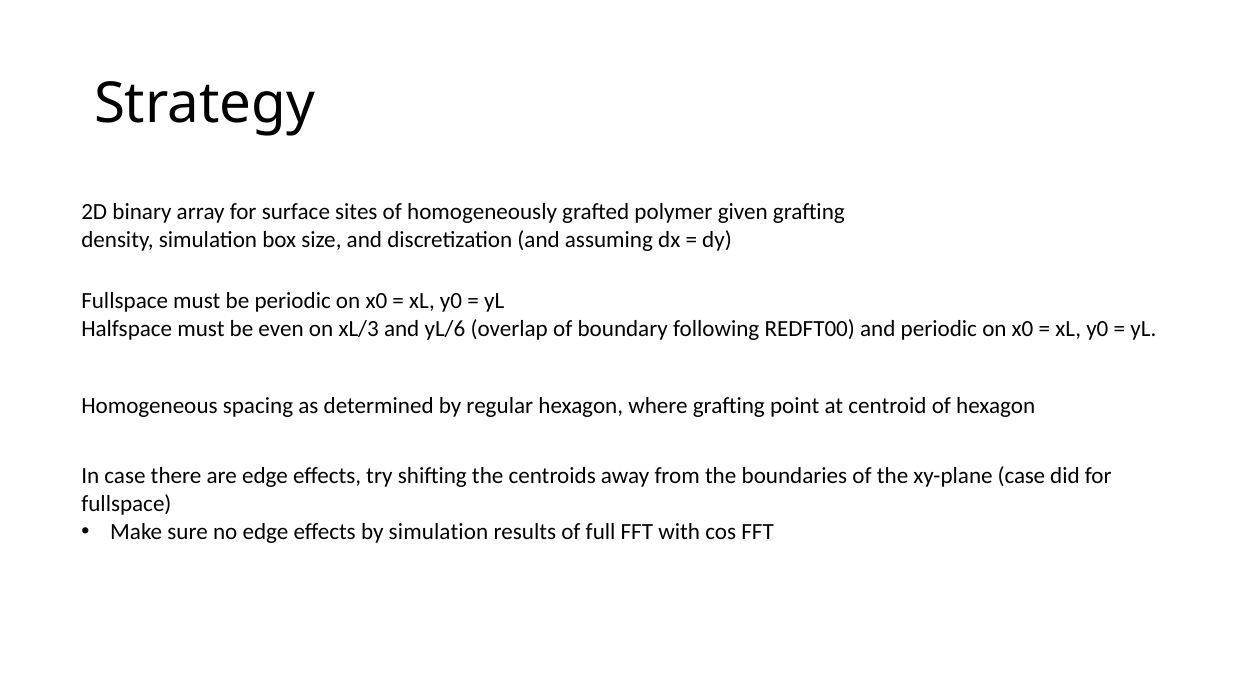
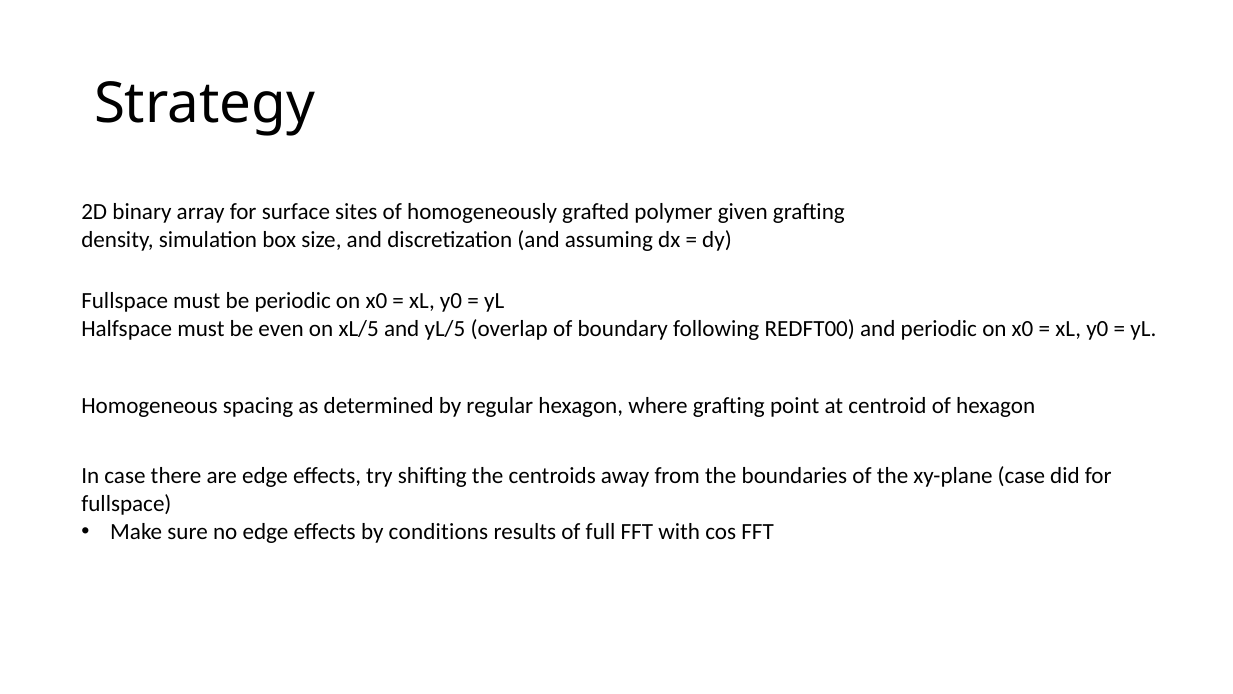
xL/3: xL/3 -> xL/5 (359, 329)
yL/6: yL/6 -> yL/5 (445, 329)
by simulation: simulation -> conditions (438, 531)
